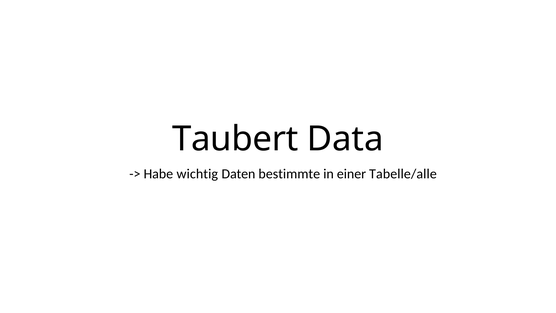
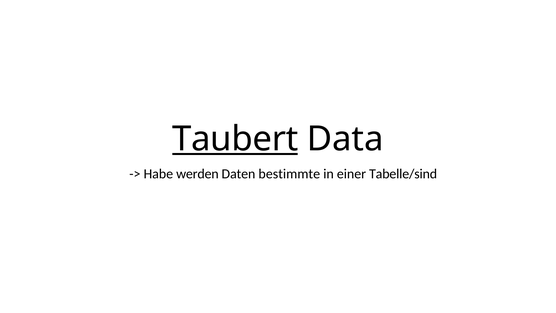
Taubert underline: none -> present (235, 139)
wichtig: wichtig -> werden (197, 174)
Tabelle/alle: Tabelle/alle -> Tabelle/sind (403, 174)
